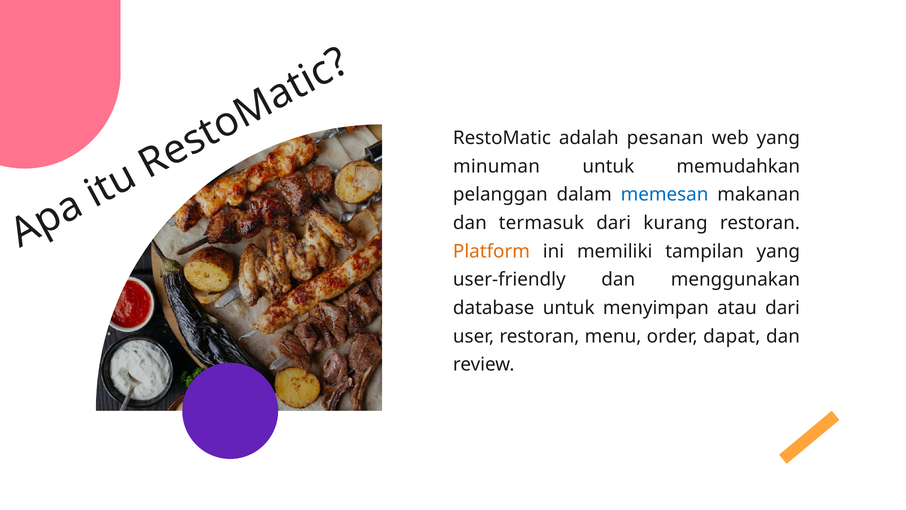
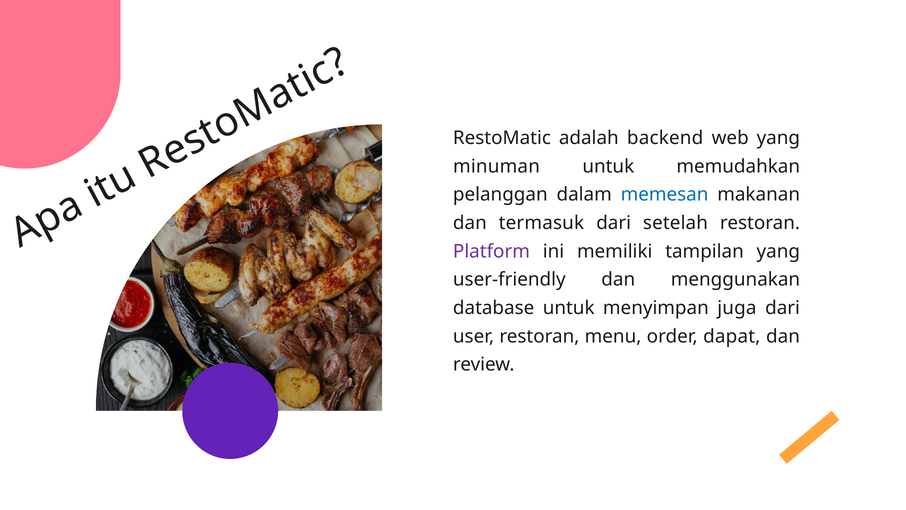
pesanan: pesanan -> backend (665, 138)
kurang: kurang -> setelah (675, 223)
Platform colour: orange -> purple (491, 251)
atau: atau -> juga (737, 308)
